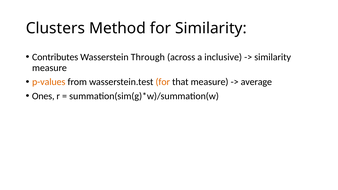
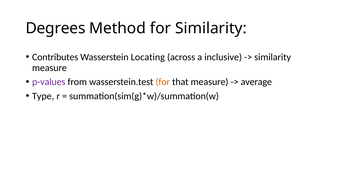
Clusters: Clusters -> Degrees (55, 28)
Through: Through -> Locating (148, 57)
p-values colour: orange -> purple (49, 82)
Ones: Ones -> Type (43, 96)
